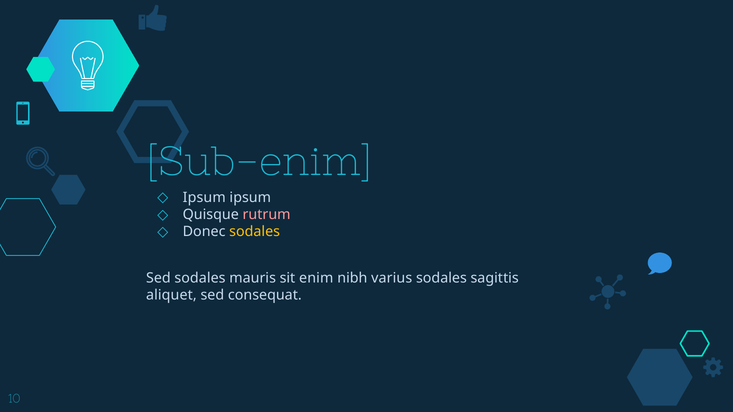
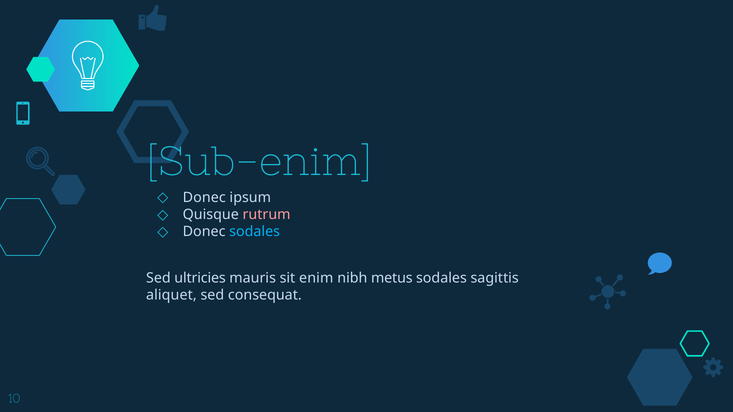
Ipsum: Ipsum -> Donec (204, 198)
sodales colour: yellow -> light blue (255, 232)
Sed sodales: sodales -> ultricies (200, 278)
varius: varius -> metus (392, 278)
